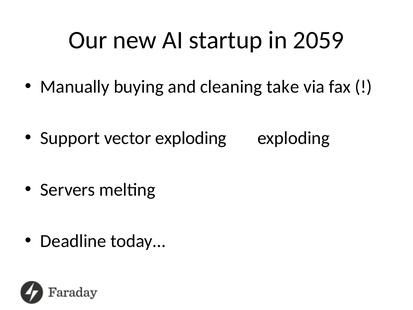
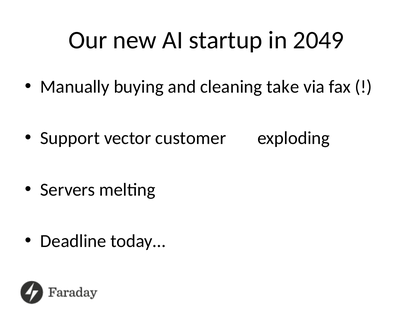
2059: 2059 -> 2049 (319, 40)
vector exploding: exploding -> customer (191, 138)
